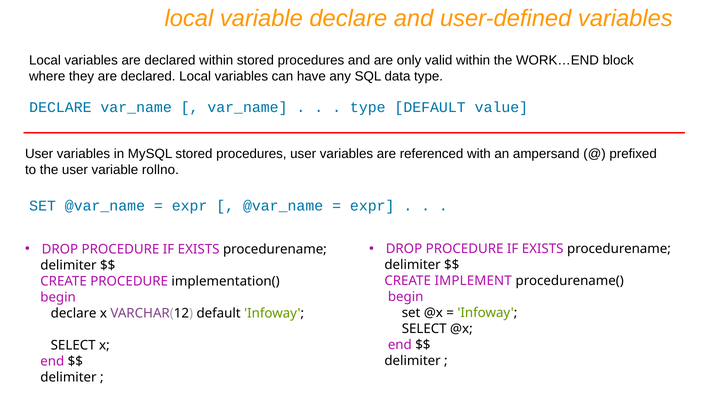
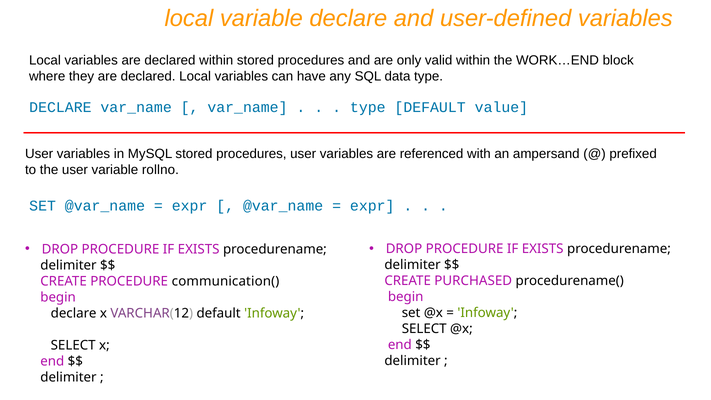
IMPLEMENT: IMPLEMENT -> PURCHASED (473, 281)
implementation(: implementation( -> communication( (226, 281)
